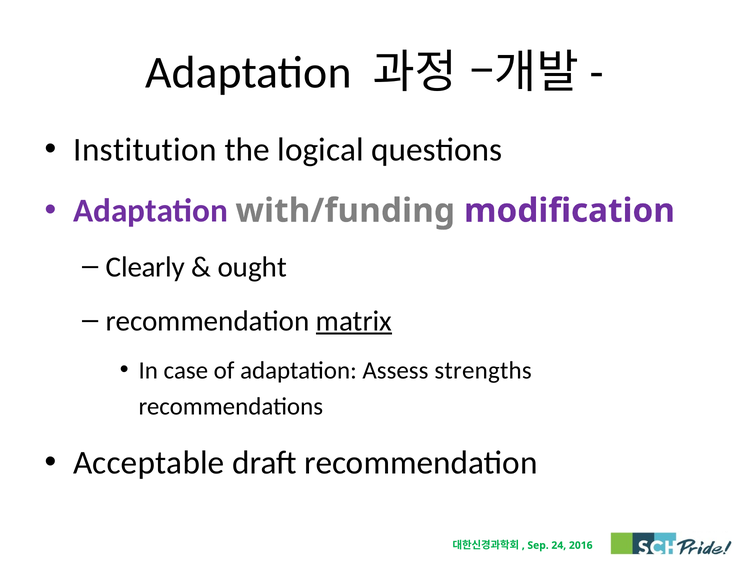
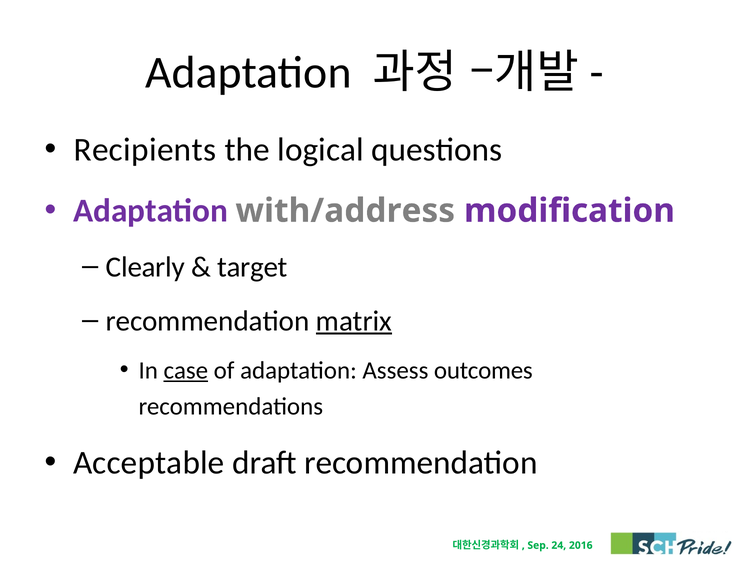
Institution: Institution -> Recipients (145, 150)
with/funding: with/funding -> with/address (345, 211)
ought: ought -> target (252, 267)
case underline: none -> present (186, 370)
strengths: strengths -> outcomes (483, 370)
